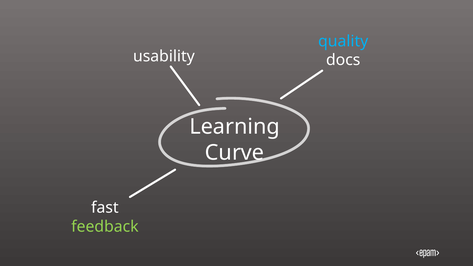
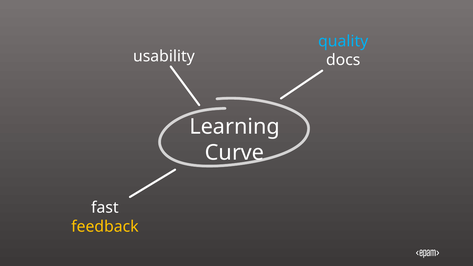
feedback colour: light green -> yellow (105, 227)
